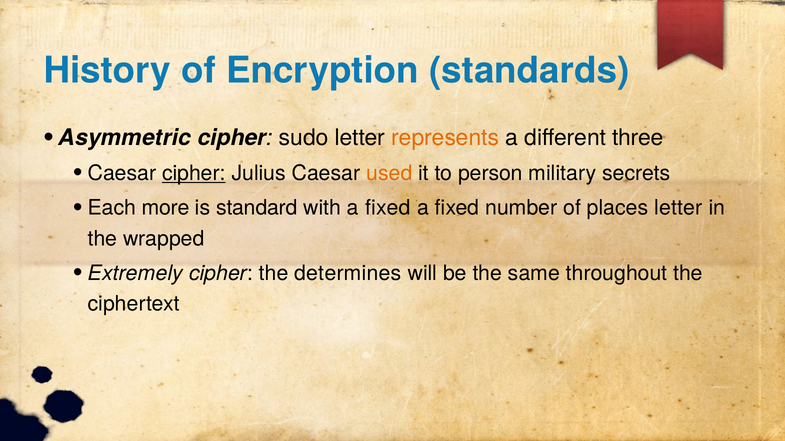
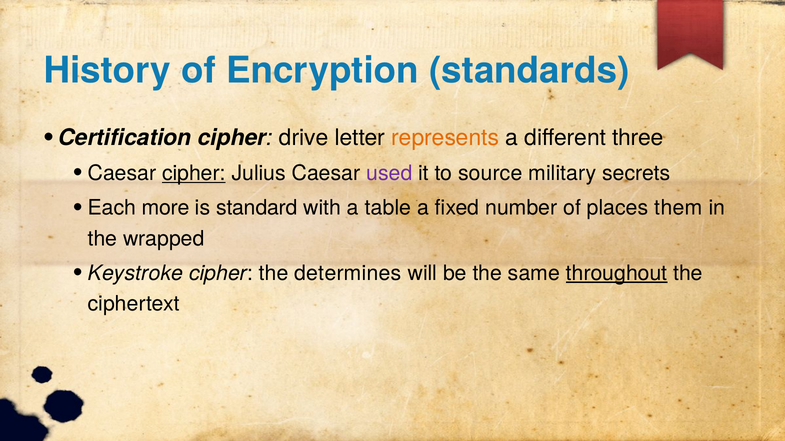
Asymmetric: Asymmetric -> Certification (125, 138)
sudo: sudo -> drive (304, 138)
used colour: orange -> purple (389, 174)
person: person -> source (490, 174)
with a fixed: fixed -> table (388, 208)
places letter: letter -> them (678, 208)
Extremely: Extremely -> Keystroke (135, 273)
throughout underline: none -> present (617, 273)
